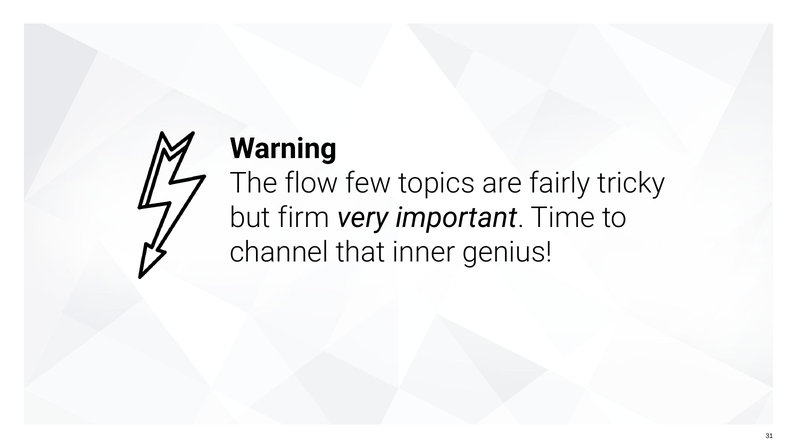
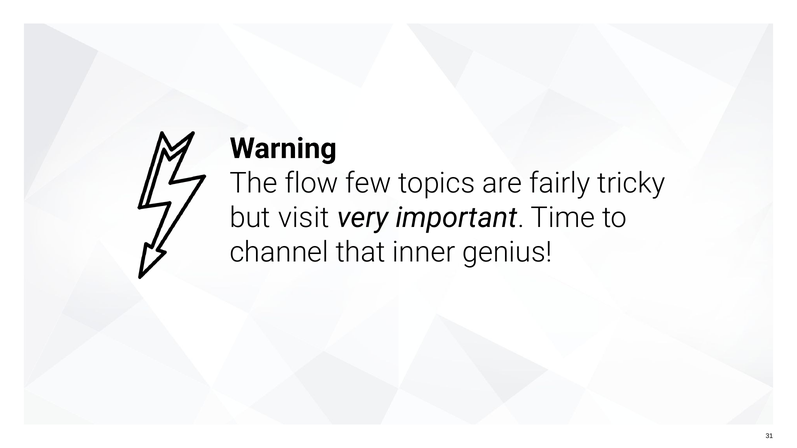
firm: firm -> visit (304, 218)
